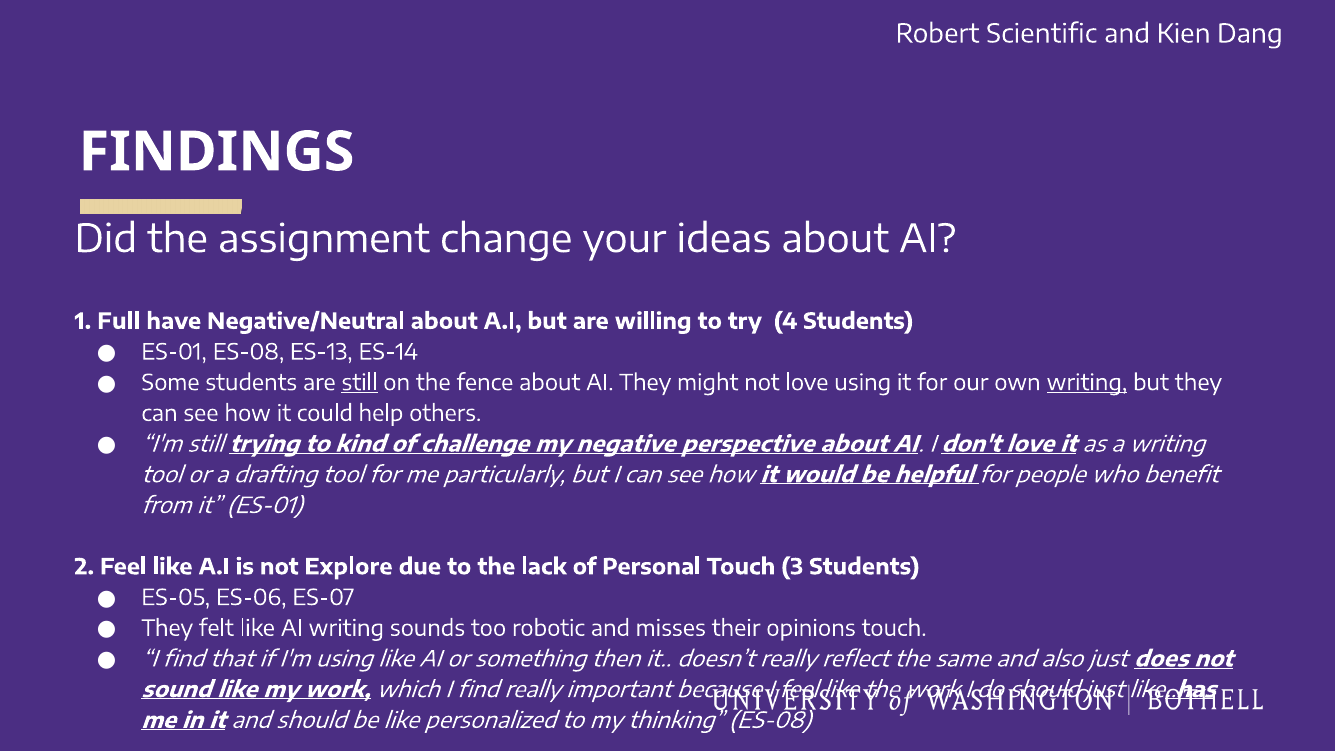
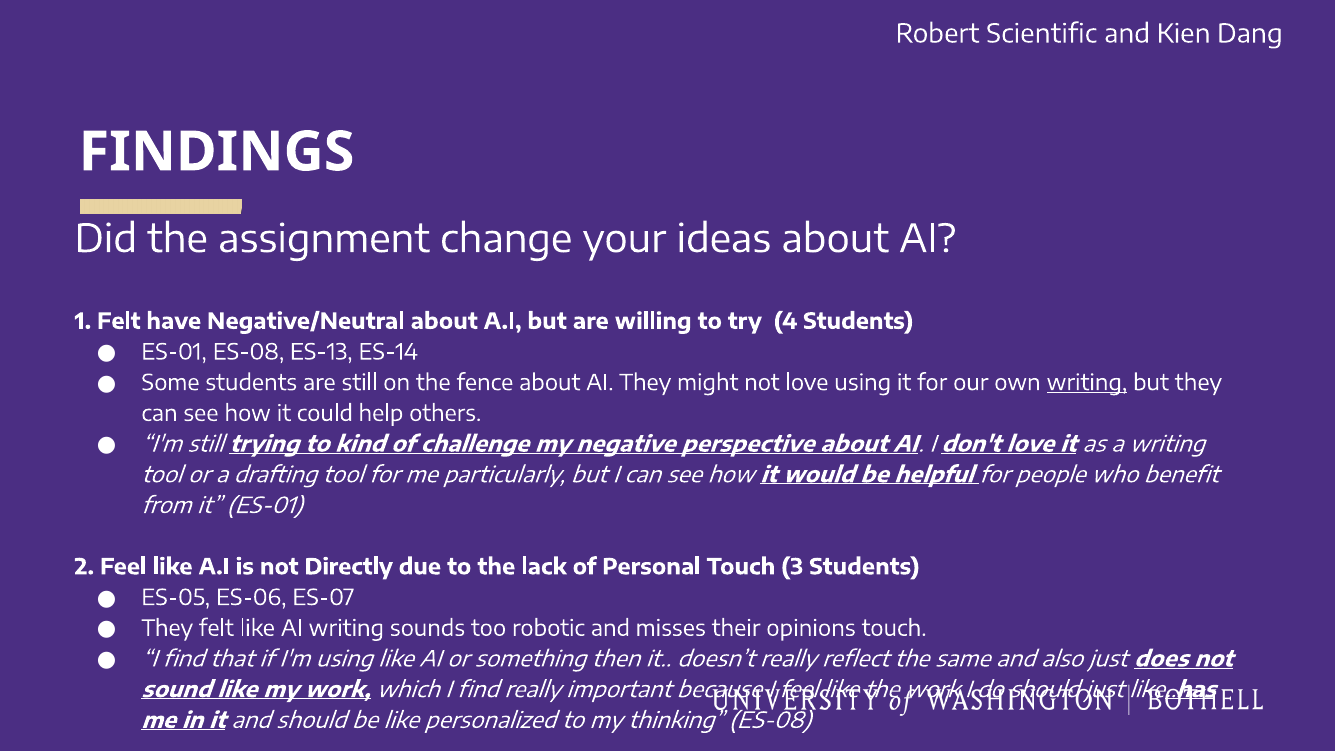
1 Full: Full -> Felt (119, 321)
still underline: present -> none (360, 383)
Explore: Explore -> Directly (349, 567)
